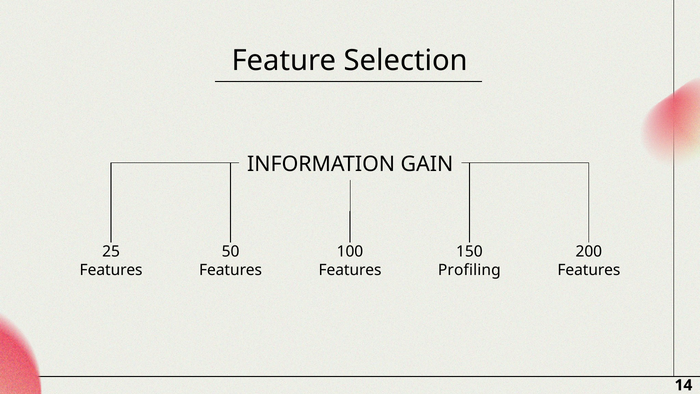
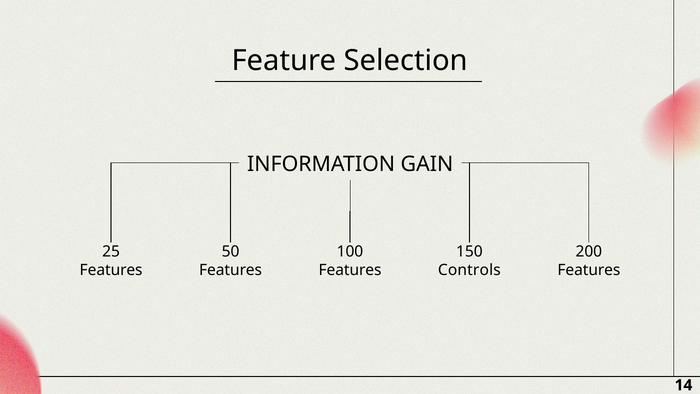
Profiling: Profiling -> Controls (469, 270)
